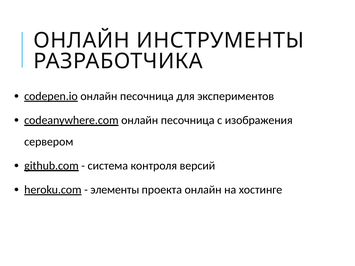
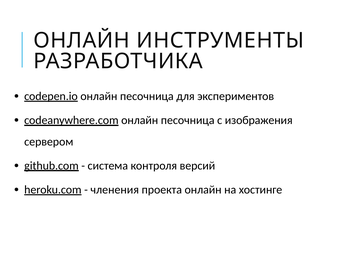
элементы: элементы -> членения (115, 190)
